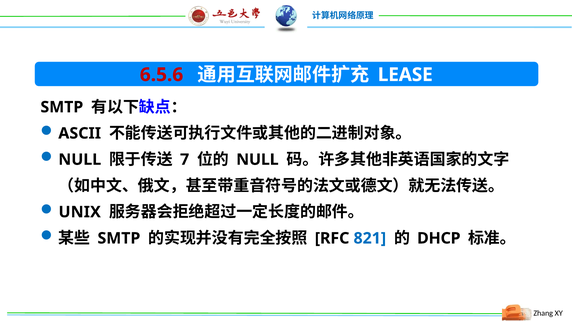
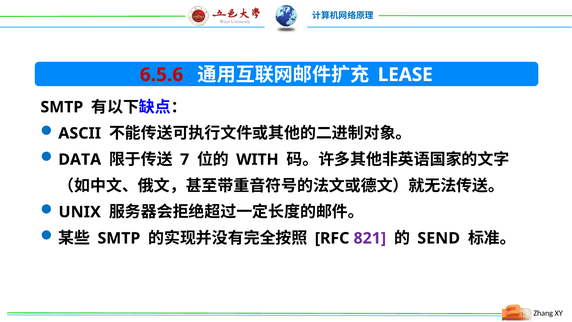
NULL: NULL -> DATA (80, 159)
NULL: NULL -> WITH (257, 159)
821 colour: blue -> purple (370, 238)
DHCP: DHCP -> SEND (439, 238)
